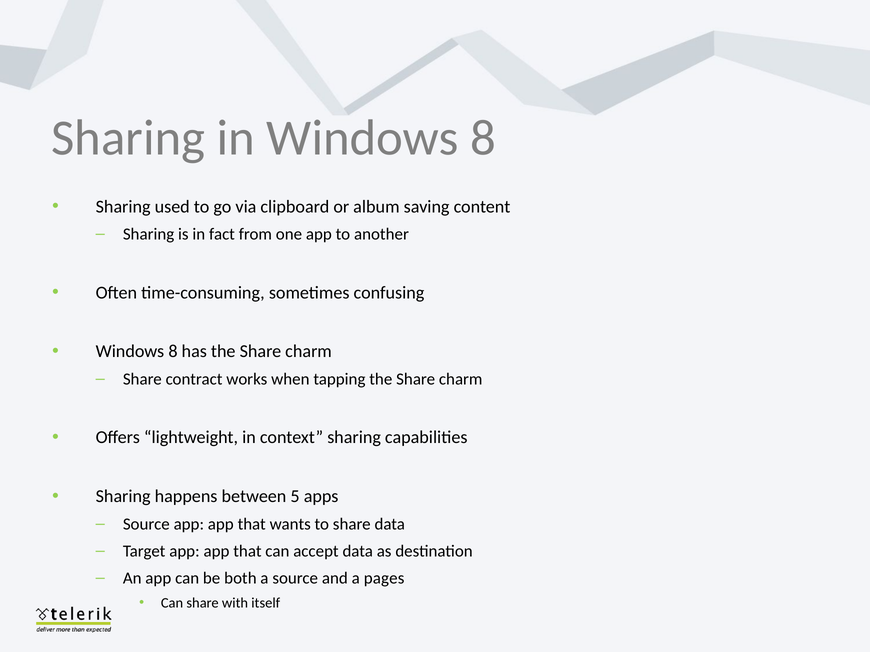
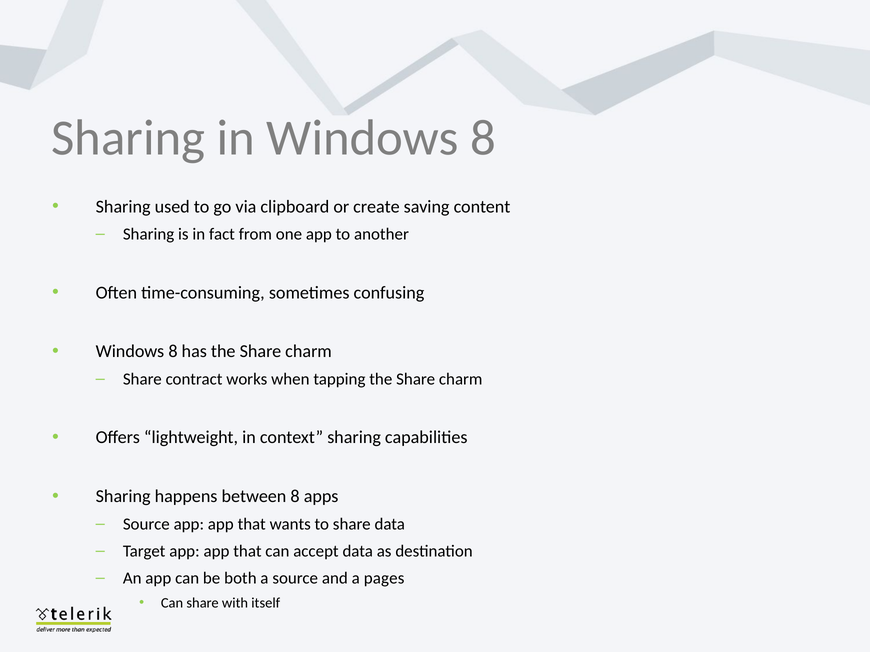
album: album -> create (376, 207)
between 5: 5 -> 8 (295, 497)
